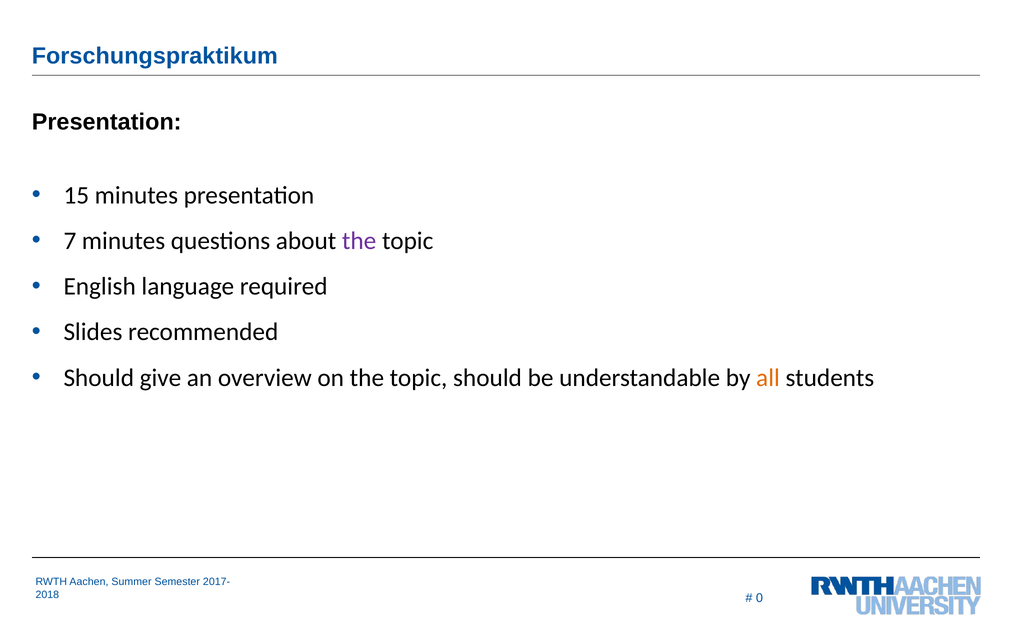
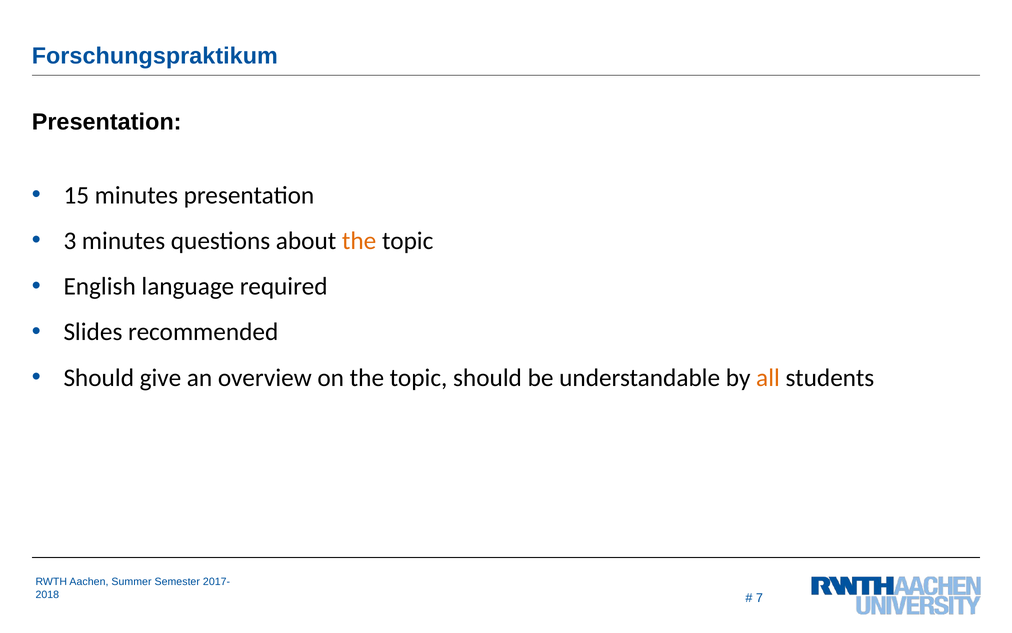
7: 7 -> 3 (70, 241)
the colour: purple -> orange (359, 241)
0: 0 -> 7 (759, 598)
